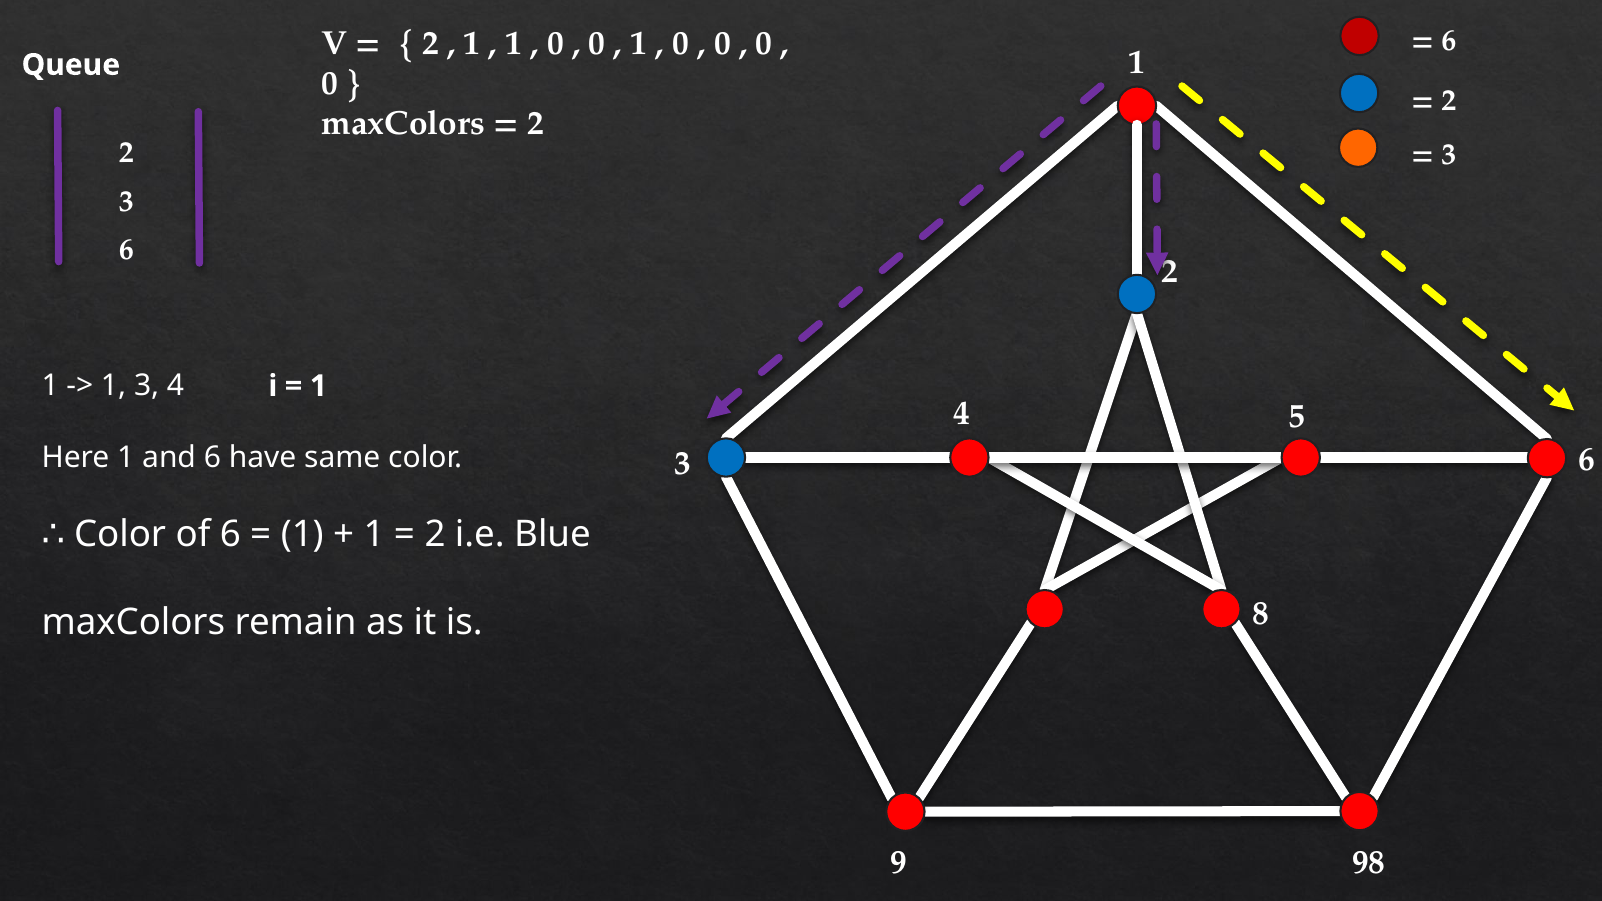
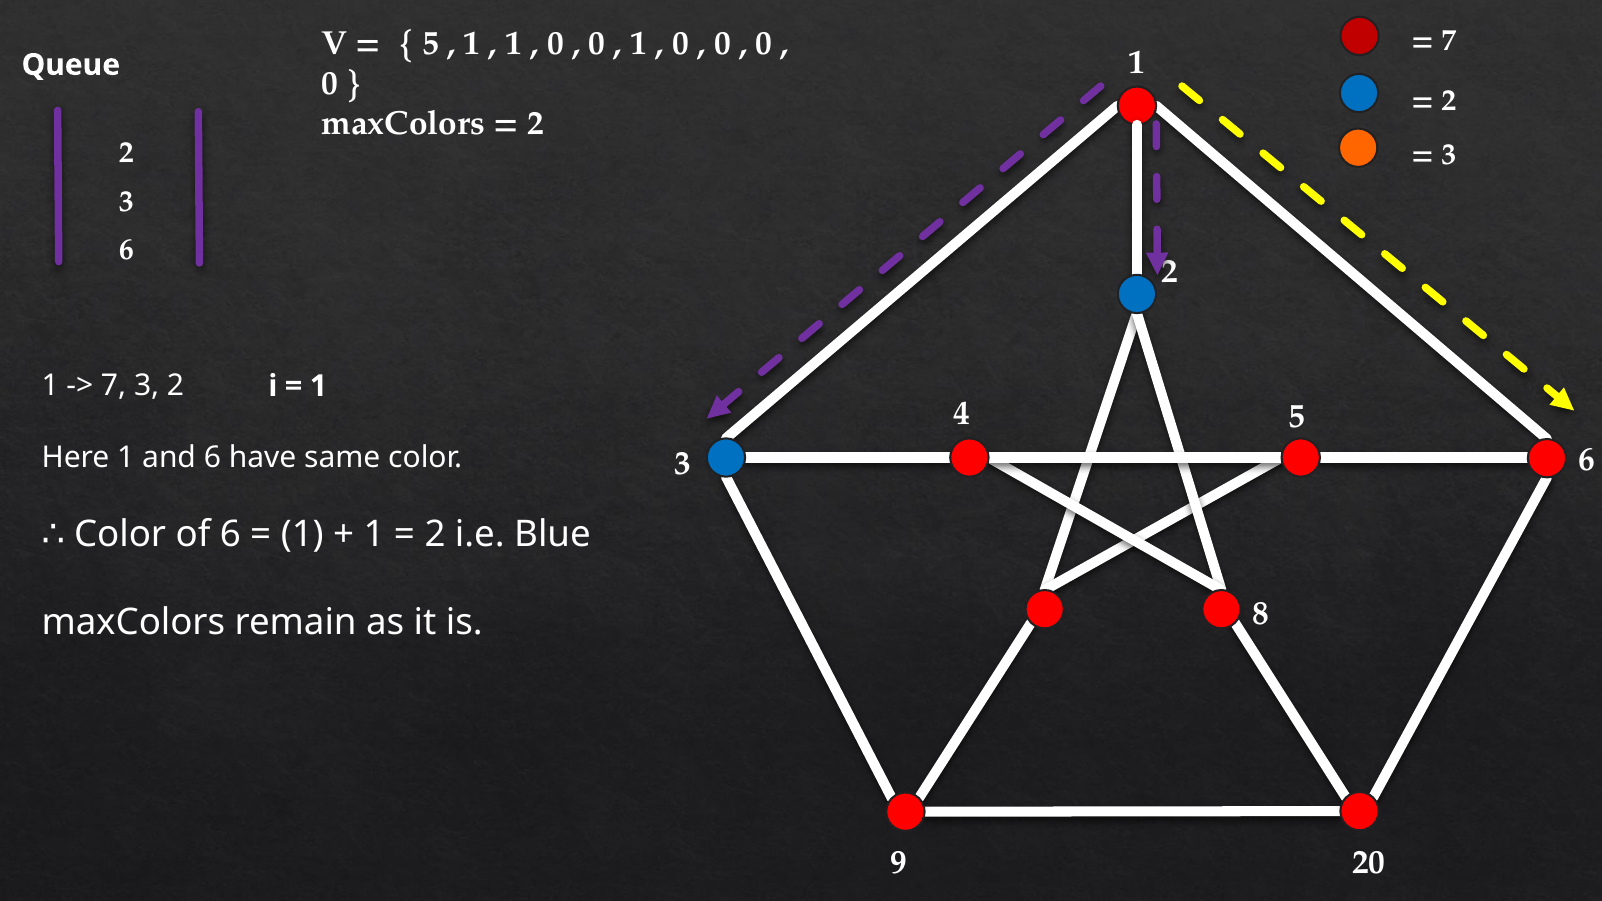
6: 6 -> 7 (1449, 41)
2: 2 -> 5 (430, 43)
1: 1 -> 7 (114, 386)
4: 4 -> 2 (176, 386)
98: 98 -> 20 (1369, 862)
